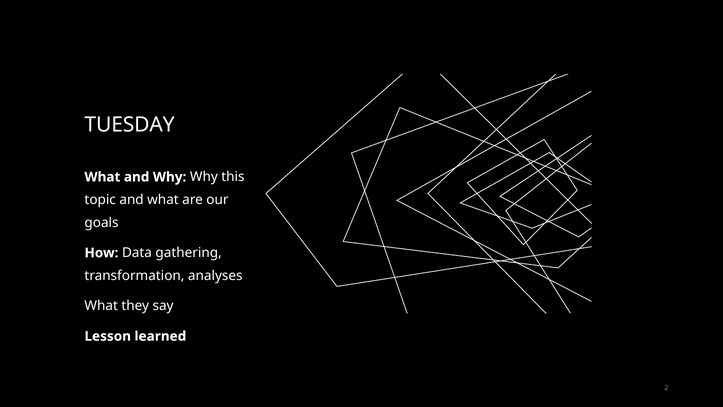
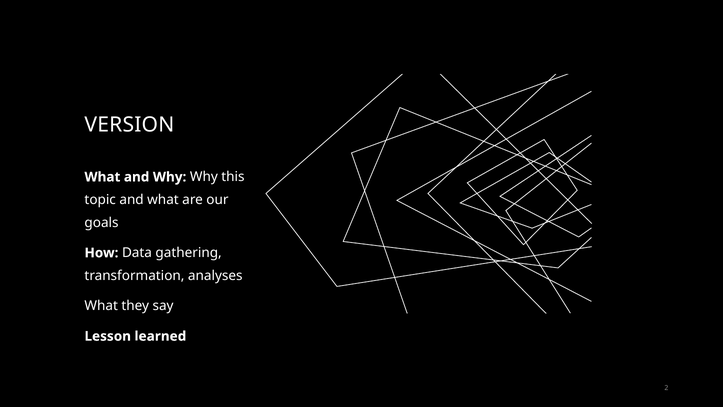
TUESDAY: TUESDAY -> VERSION (129, 125)
